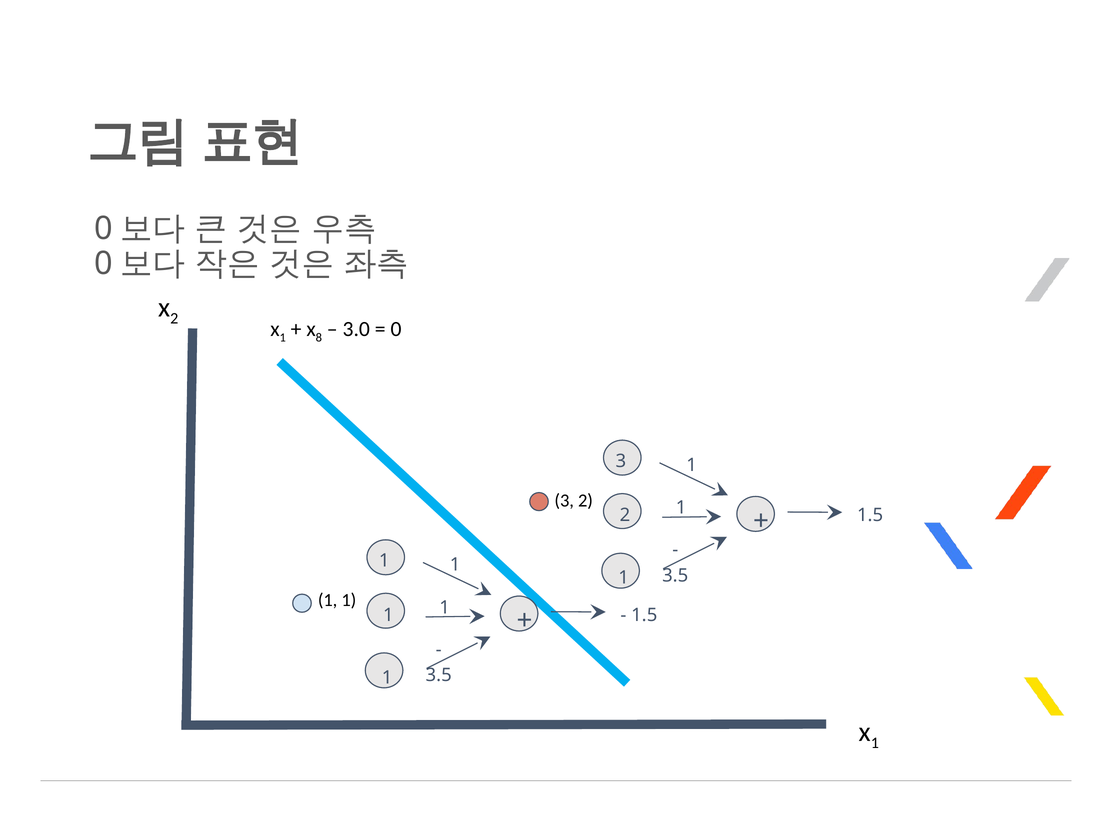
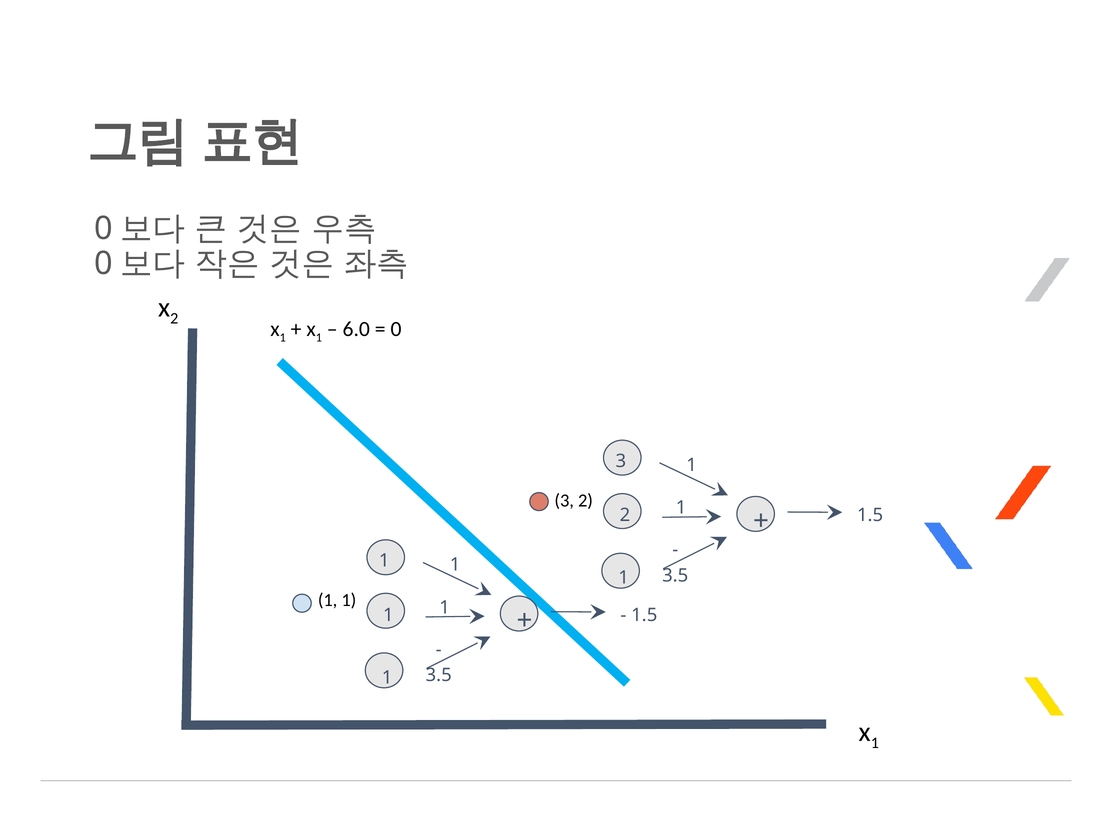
8: 8 -> 1 (319, 337)
3.0: 3.0 -> 6.0 (356, 329)
